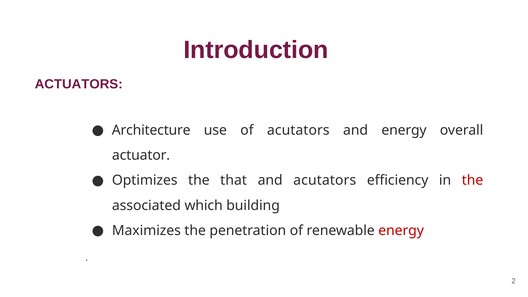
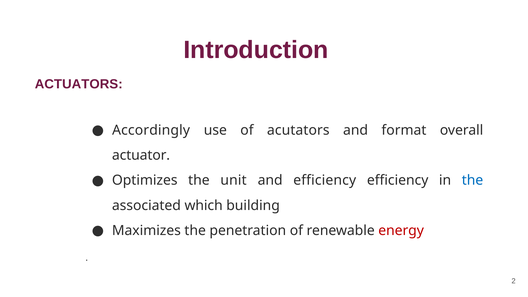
Architecture: Architecture -> Accordingly (151, 130)
and energy: energy -> format (404, 130)
that: that -> unit (234, 180)
and acutators: acutators -> efficiency (325, 180)
the colour: red -> blue (473, 180)
